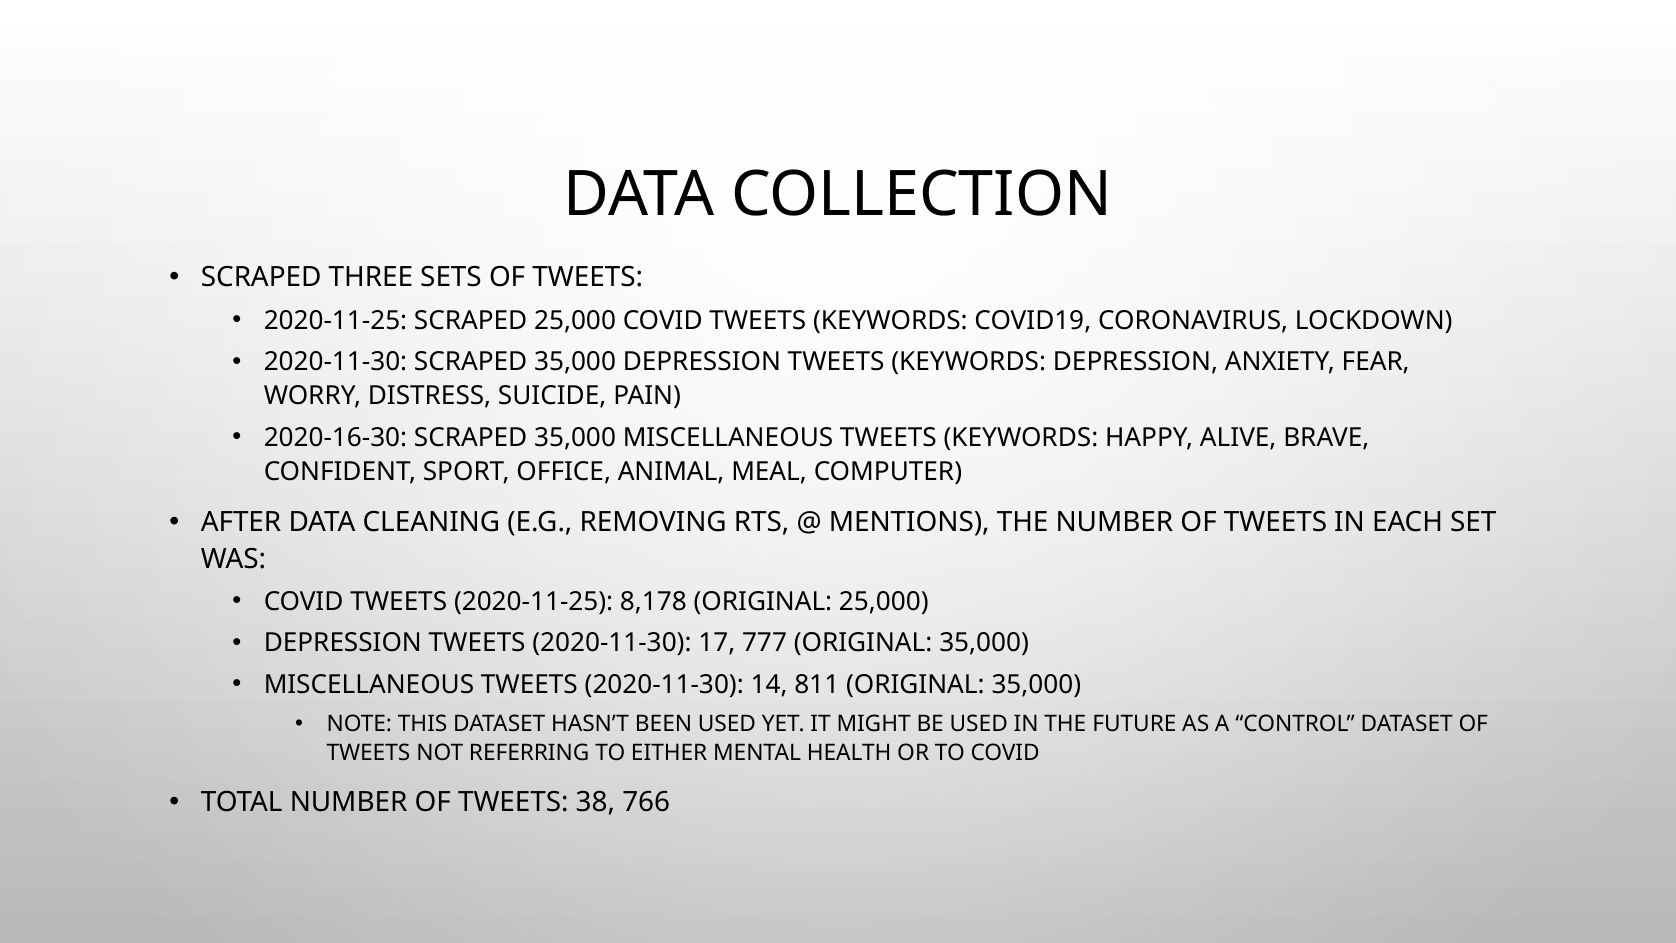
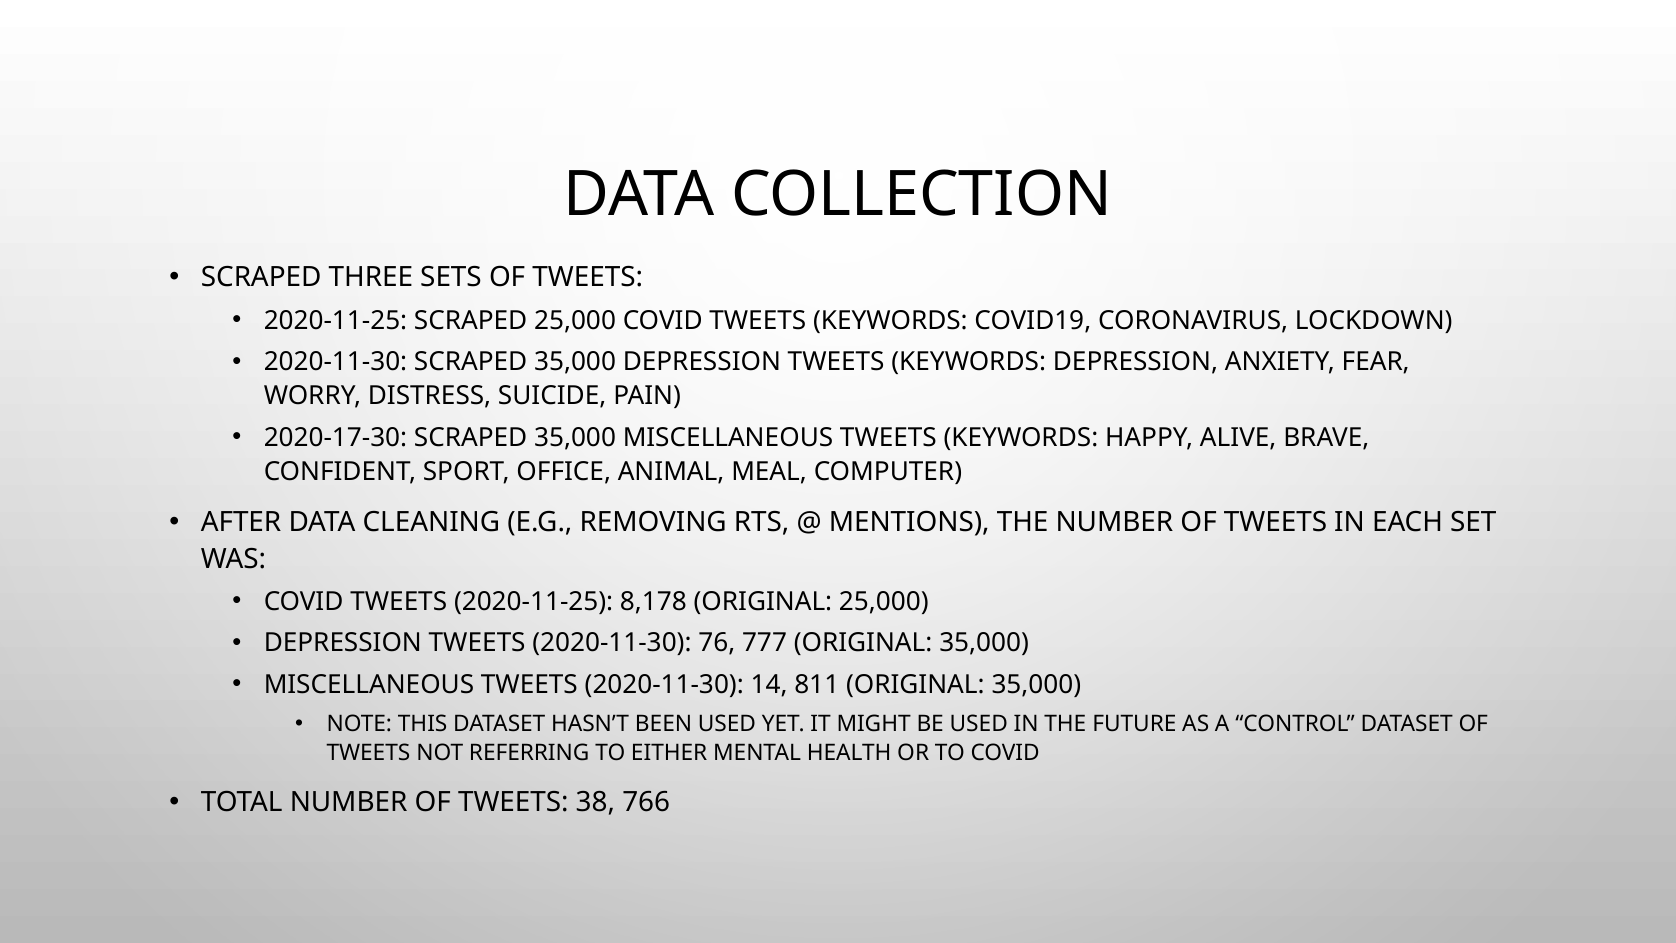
2020-16-30: 2020-16-30 -> 2020-17-30 (335, 438)
17: 17 -> 76 (717, 643)
